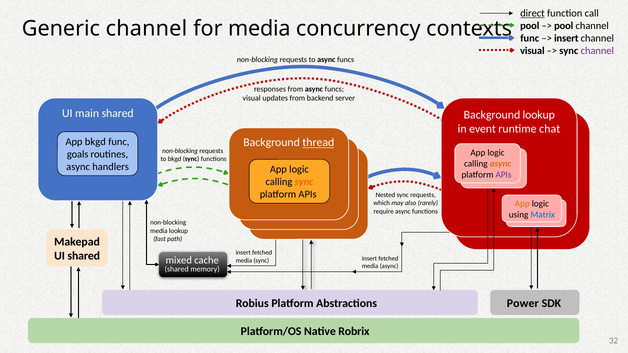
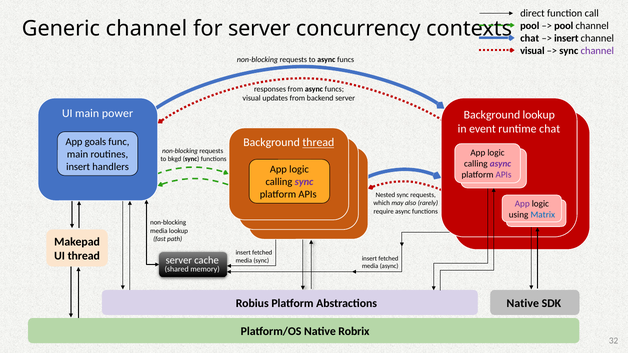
direct underline: present -> none (533, 13)
for media: media -> server (259, 29)
func: func -> chat (530, 38)
main shared: shared -> power (117, 113)
App bkgd: bkgd -> goals (95, 142)
goals: goals -> main (78, 154)
async colour: orange -> purple (500, 164)
async: async -> insert (78, 167)
sync colour: orange -> purple (304, 182)
App colour: orange -> purple (522, 204)
UI shared: shared -> thread (84, 256)
mixed: mixed -> server (179, 260)
Power: Power -> Native (523, 303)
